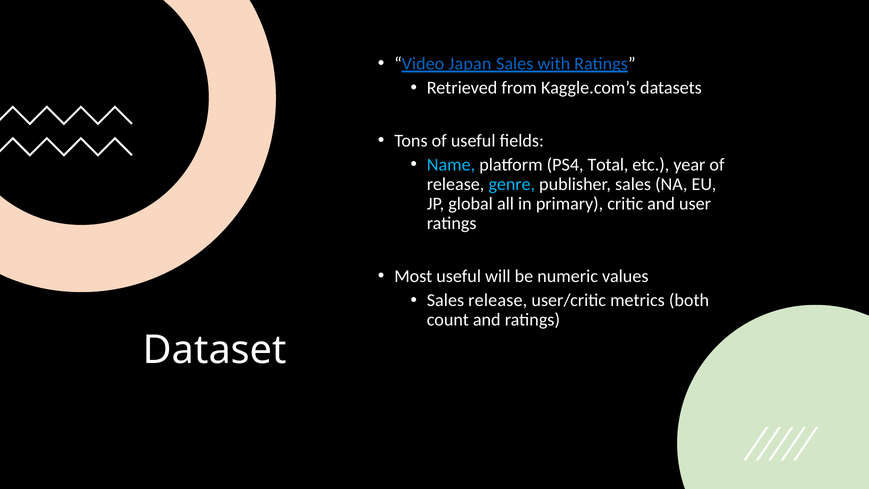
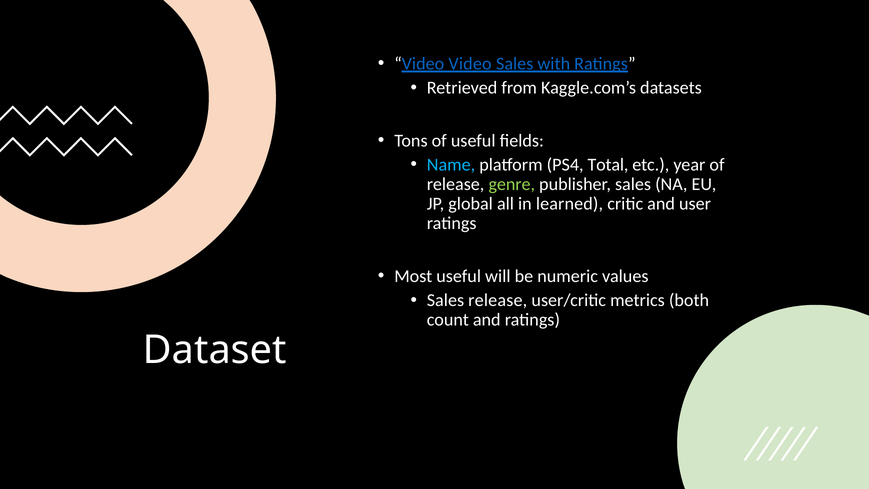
Video Japan: Japan -> Video (470, 64)
genre colour: light blue -> light green (512, 184)
primary: primary -> learned (569, 204)
